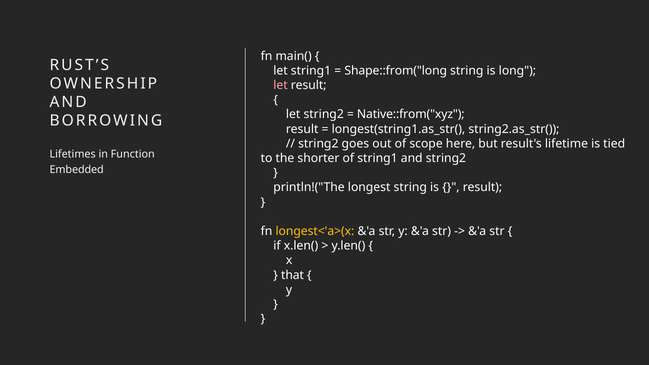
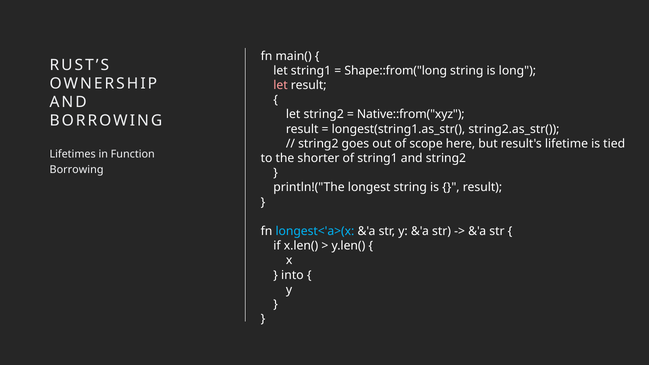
Embedded: Embedded -> Borrowing (77, 170)
longest<'a>(x colour: yellow -> light blue (315, 231)
that: that -> into (292, 275)
